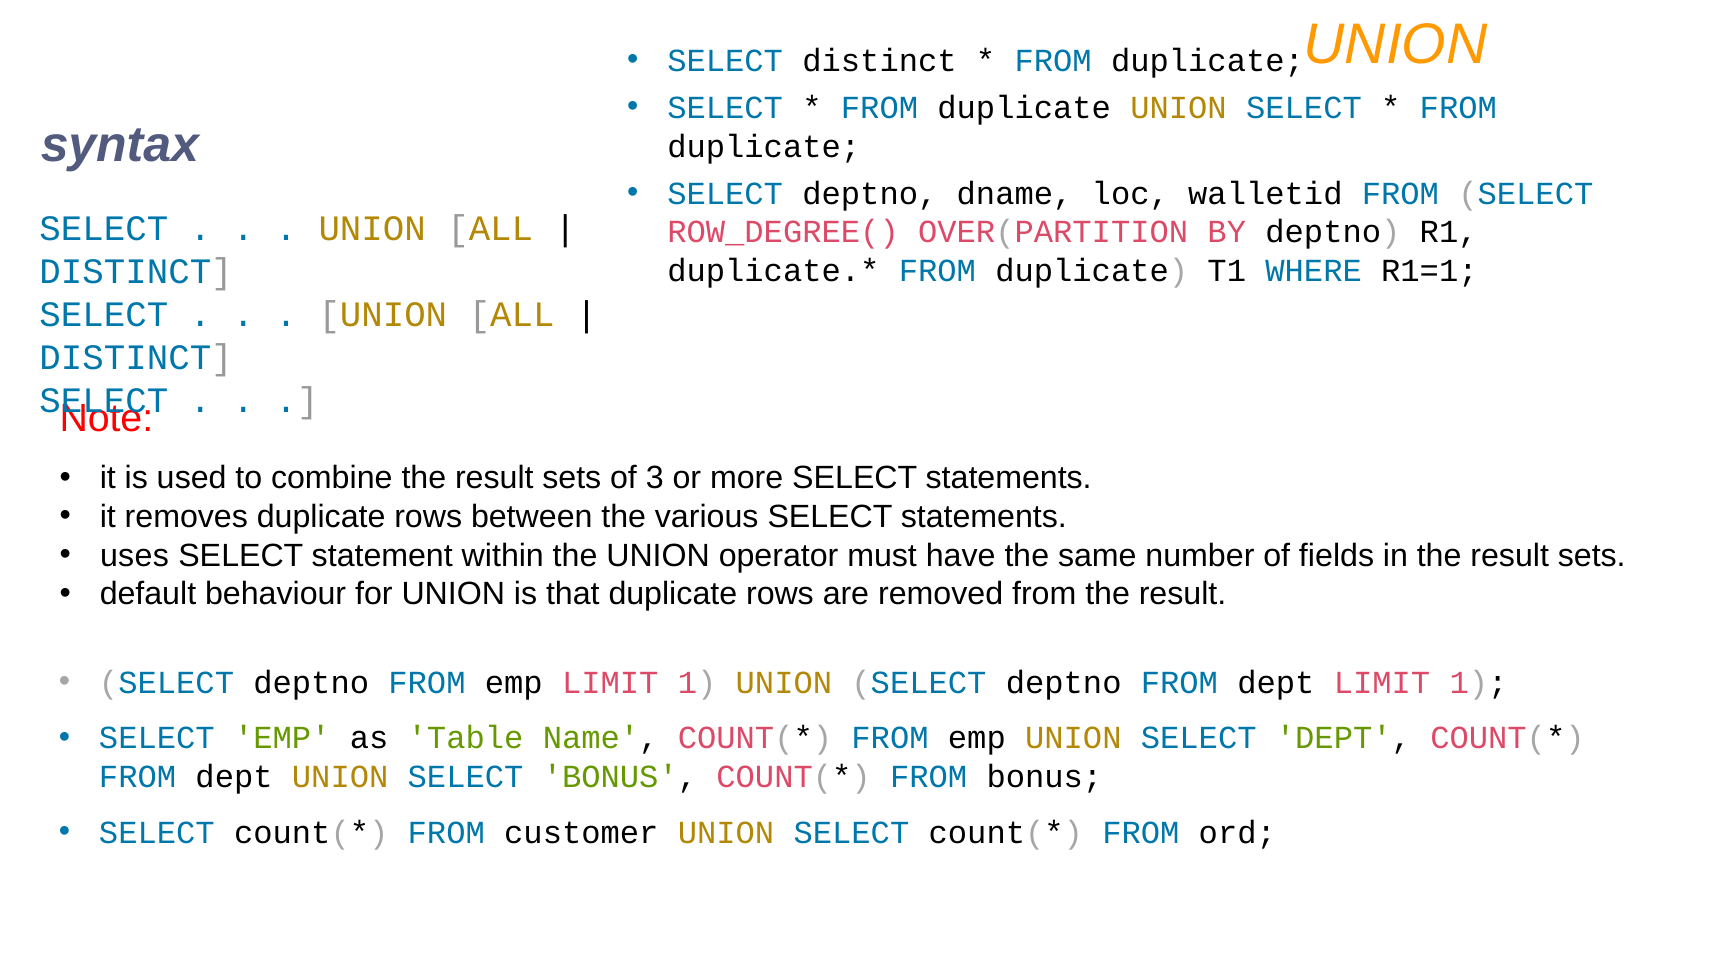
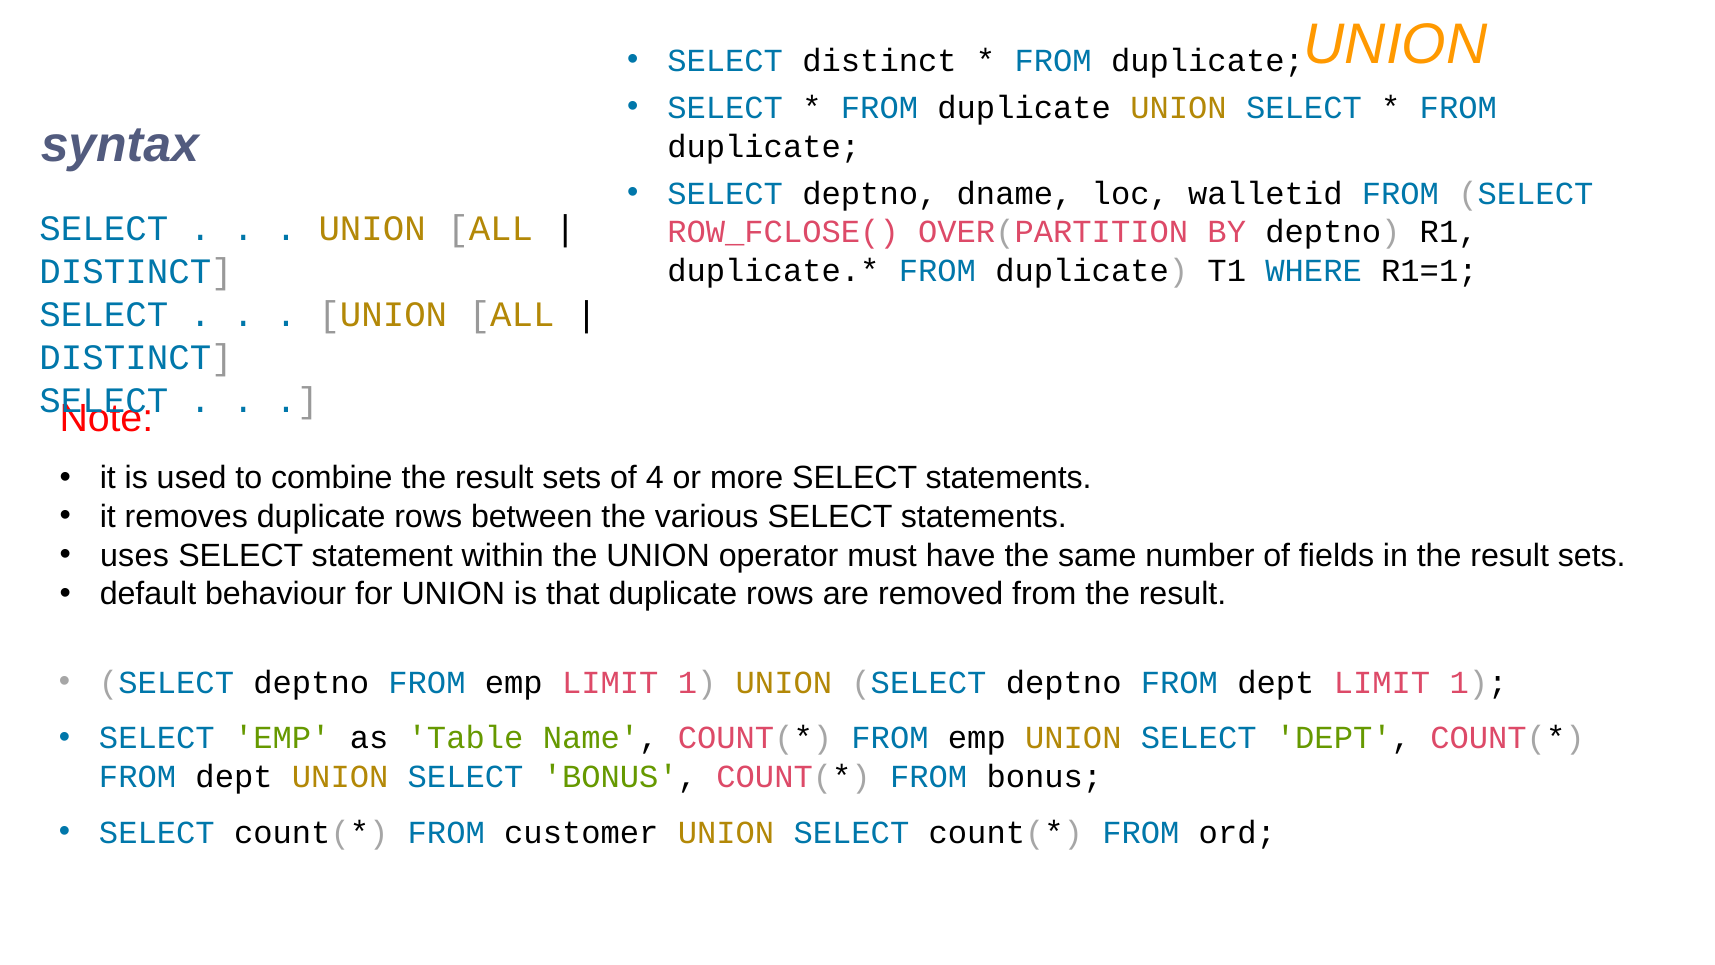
ROW_DEGREE(: ROW_DEGREE( -> ROW_FCLOSE( (783, 232)
3: 3 -> 4 (655, 478)
